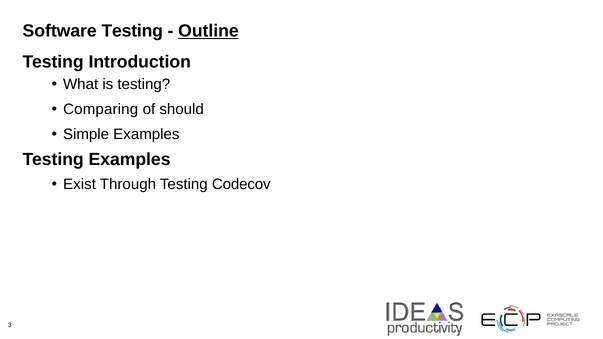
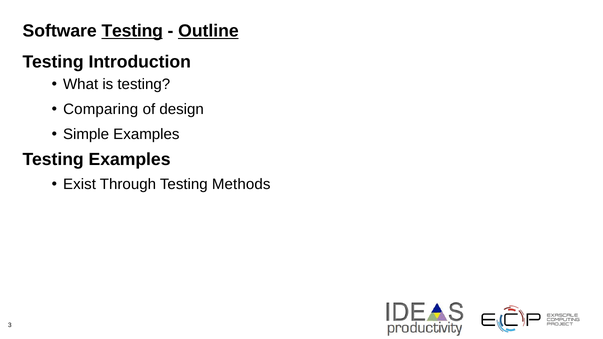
Testing underline: none -> present (132, 31)
should: should -> design (182, 109)
Codecov: Codecov -> Methods (241, 185)
